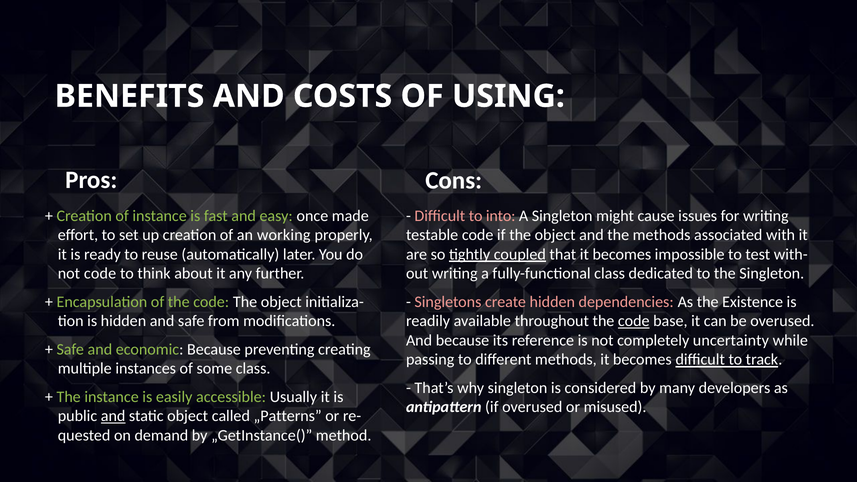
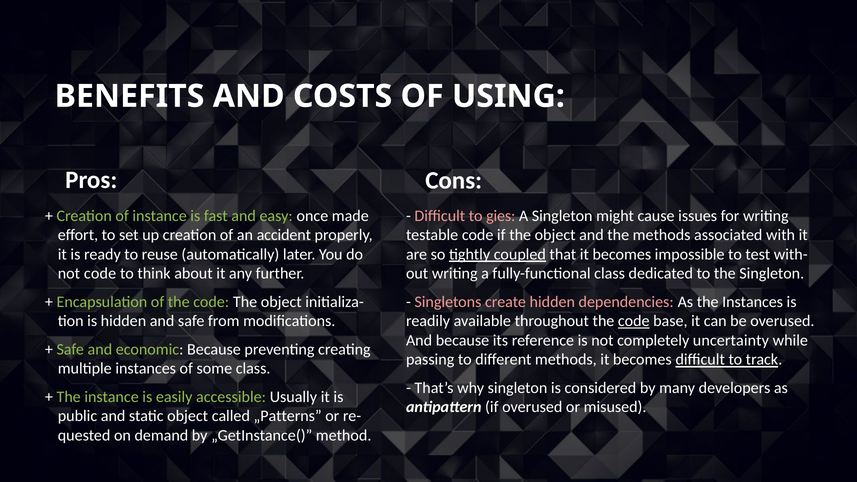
into: into -> gies (501, 216)
working: working -> accident (284, 235)
the Existence: Existence -> Instances (753, 302)
and underline: present -> none (113, 416)
